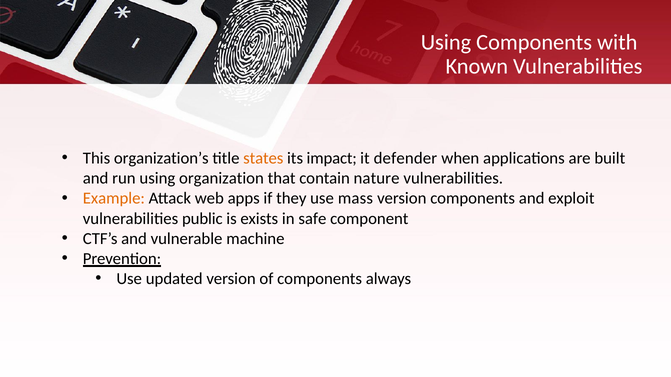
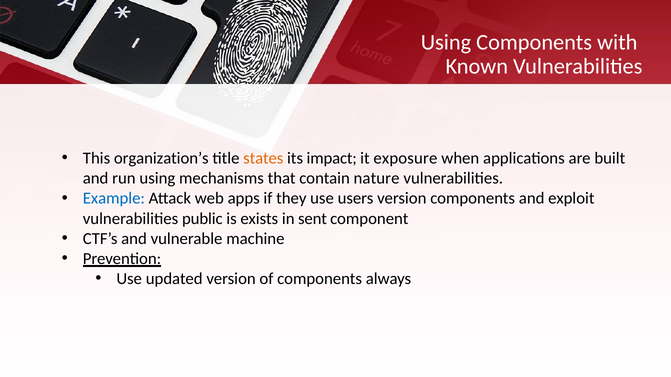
defender: defender -> exposure (405, 158)
organization: organization -> mechanisms (221, 179)
Example colour: orange -> blue (114, 199)
mass: mass -> users (356, 199)
safe: safe -> sent (312, 219)
